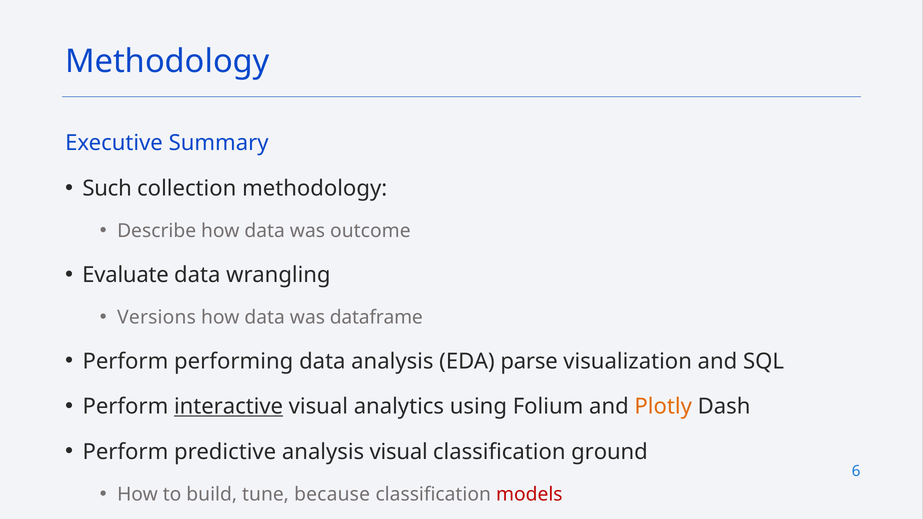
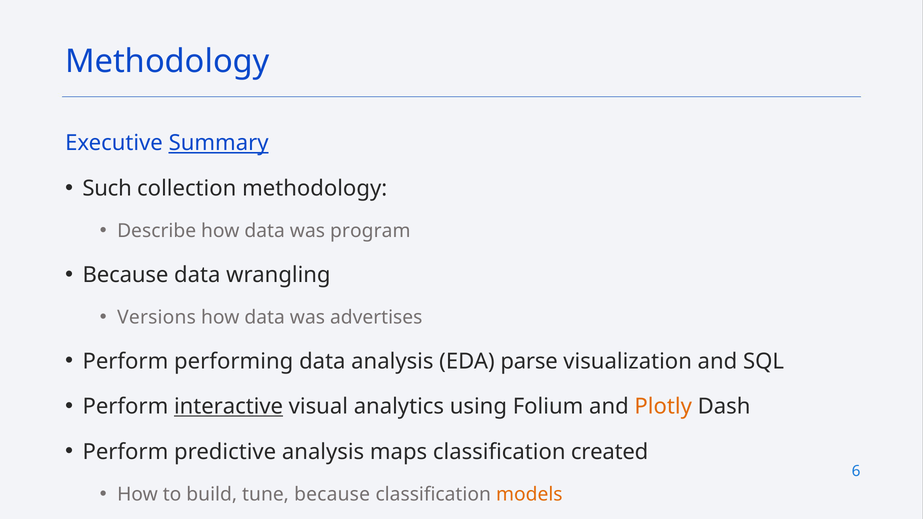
Summary underline: none -> present (219, 143)
outcome: outcome -> program (370, 231)
Evaluate: Evaluate -> Because (125, 275)
dataframe: dataframe -> advertises (376, 318)
analysis visual: visual -> maps (399, 452)
ground: ground -> created (610, 452)
models colour: red -> orange (529, 495)
